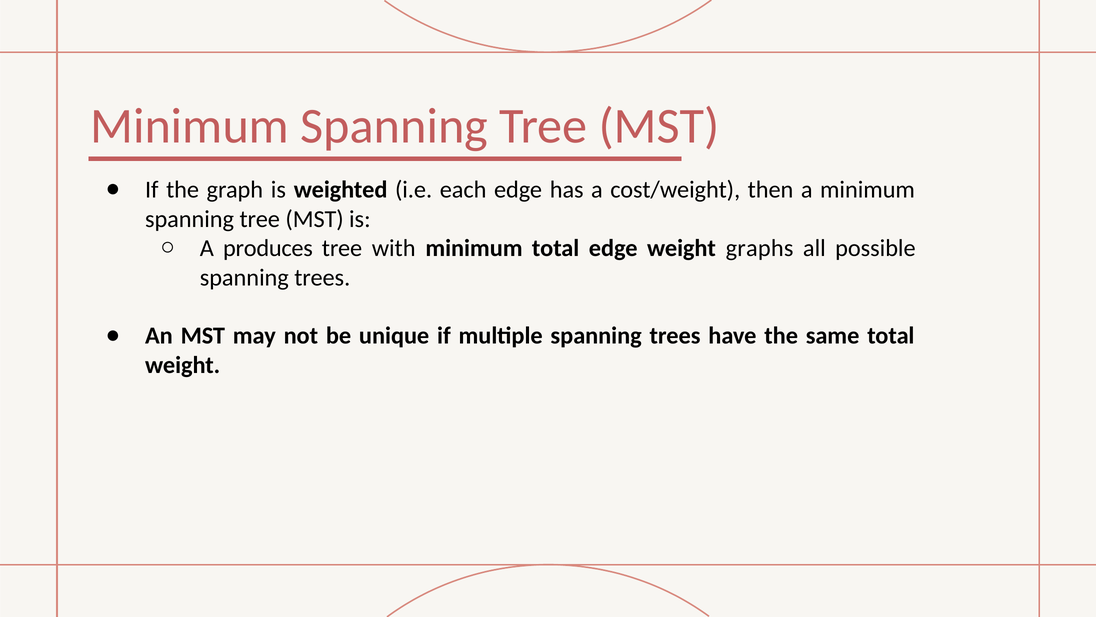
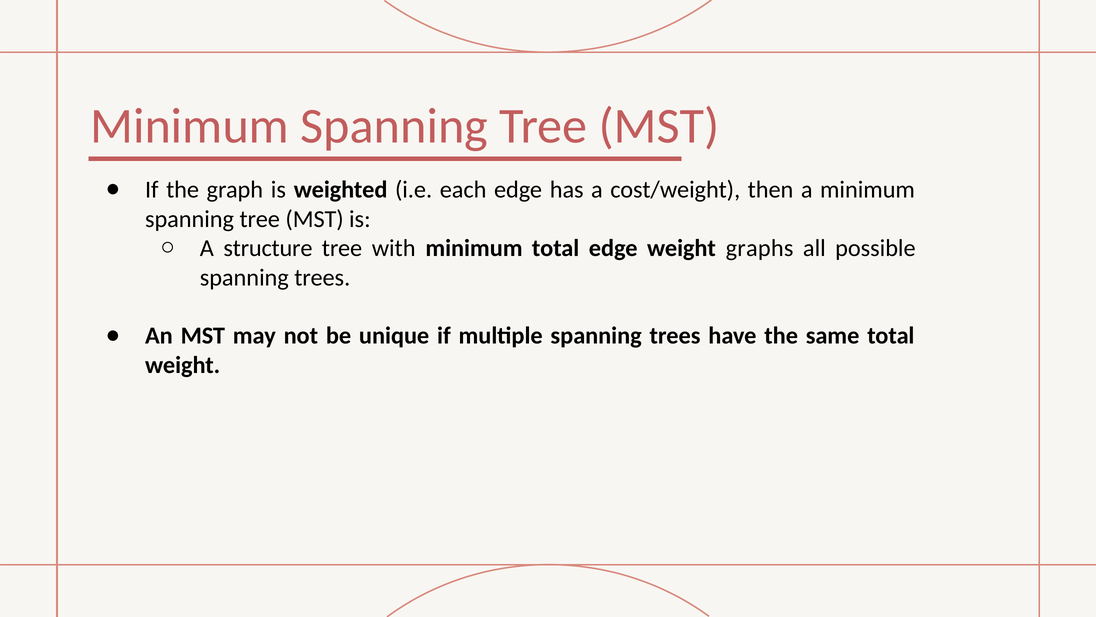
produces: produces -> structure (268, 248)
